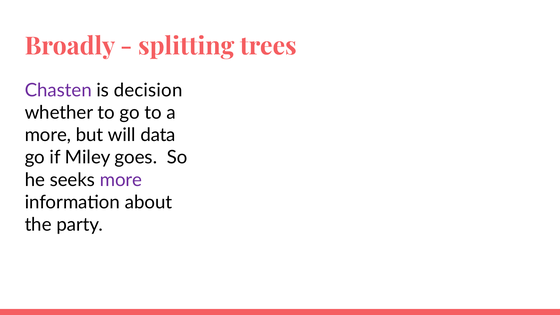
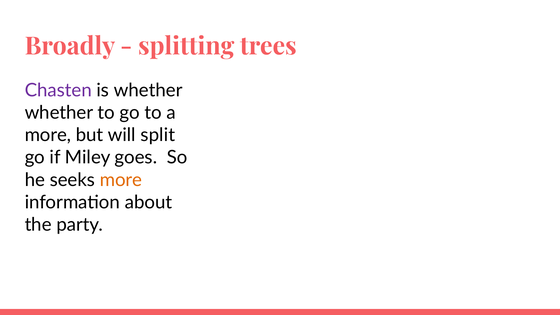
is decision: decision -> whether (148, 90)
data: data -> split (158, 135)
more colour: purple -> orange (121, 180)
